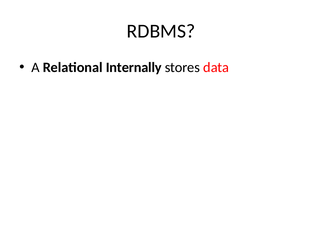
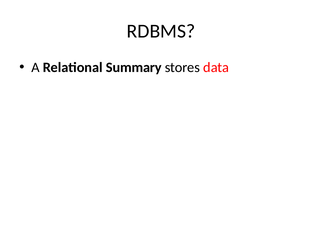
Internally: Internally -> Summary (134, 68)
